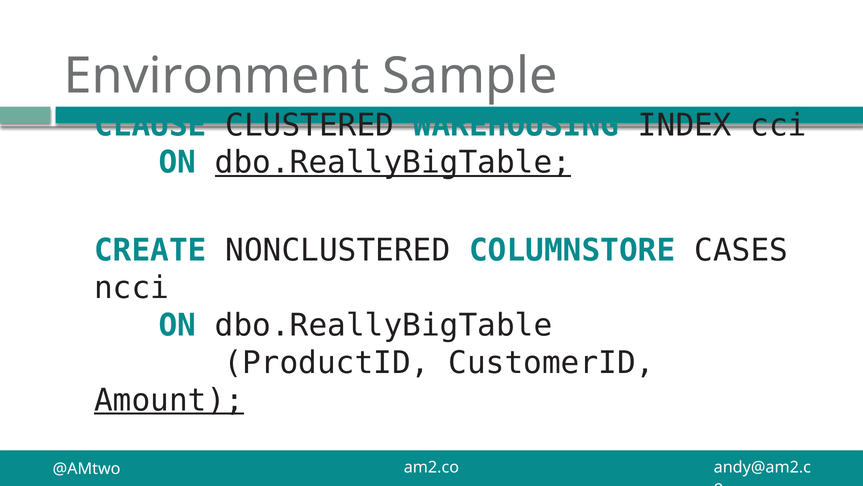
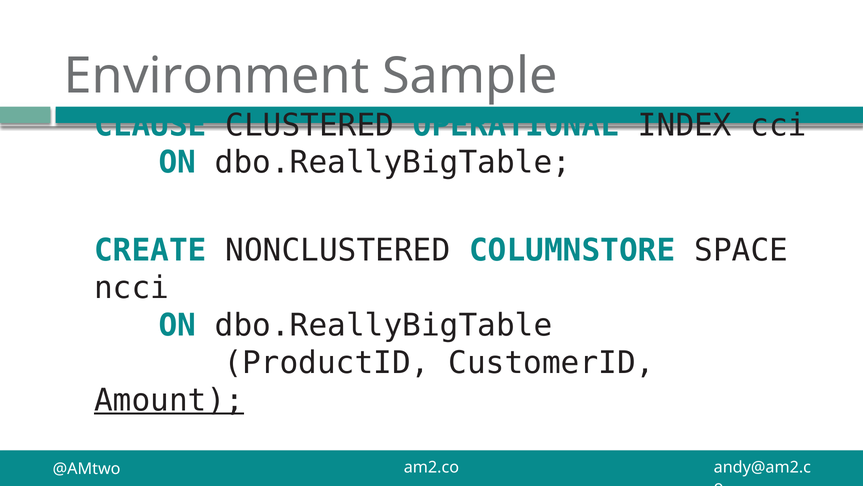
WAREHOUSING: WAREHOUSING -> OPERATIONAL (516, 125)
dbo.ReallyBigTable underline: present -> none (393, 162)
CASES: CASES -> SPACE (741, 250)
